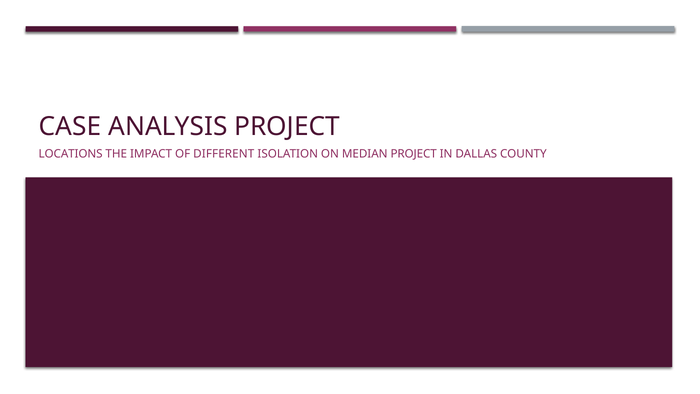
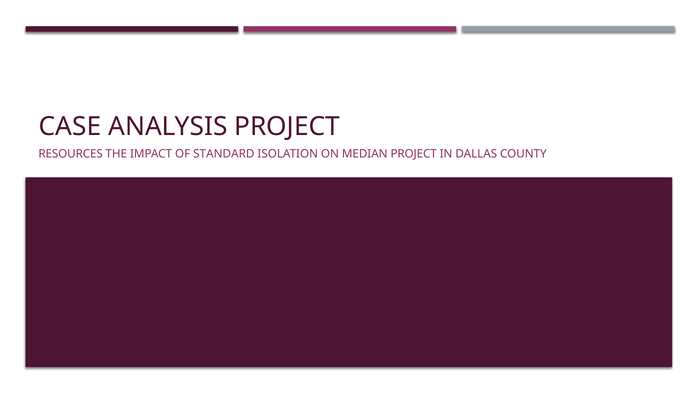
LOCATIONS: LOCATIONS -> RESOURCES (71, 154)
DIFFERENT: DIFFERENT -> STANDARD (224, 154)
